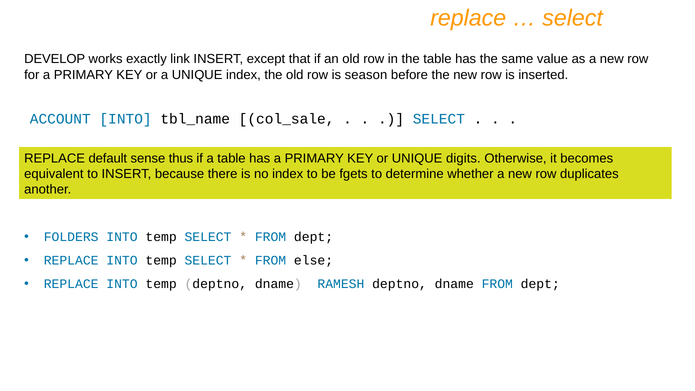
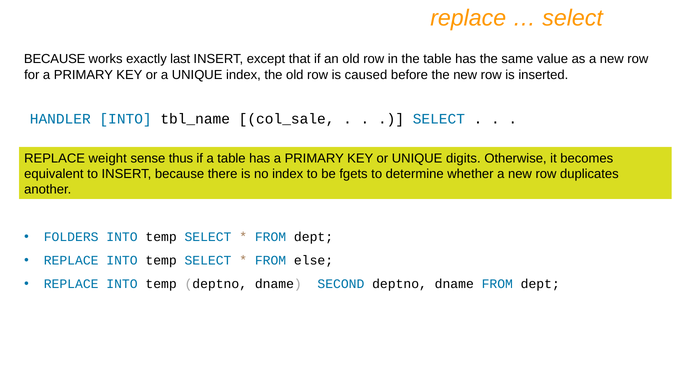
DEVELOP: DEVELOP -> BECAUSE (55, 59)
link: link -> last (180, 59)
season: season -> caused (366, 75)
ACCOUNT: ACCOUNT -> HANDLER (60, 119)
default: default -> weight (108, 158)
RAMESH: RAMESH -> SECOND (341, 284)
